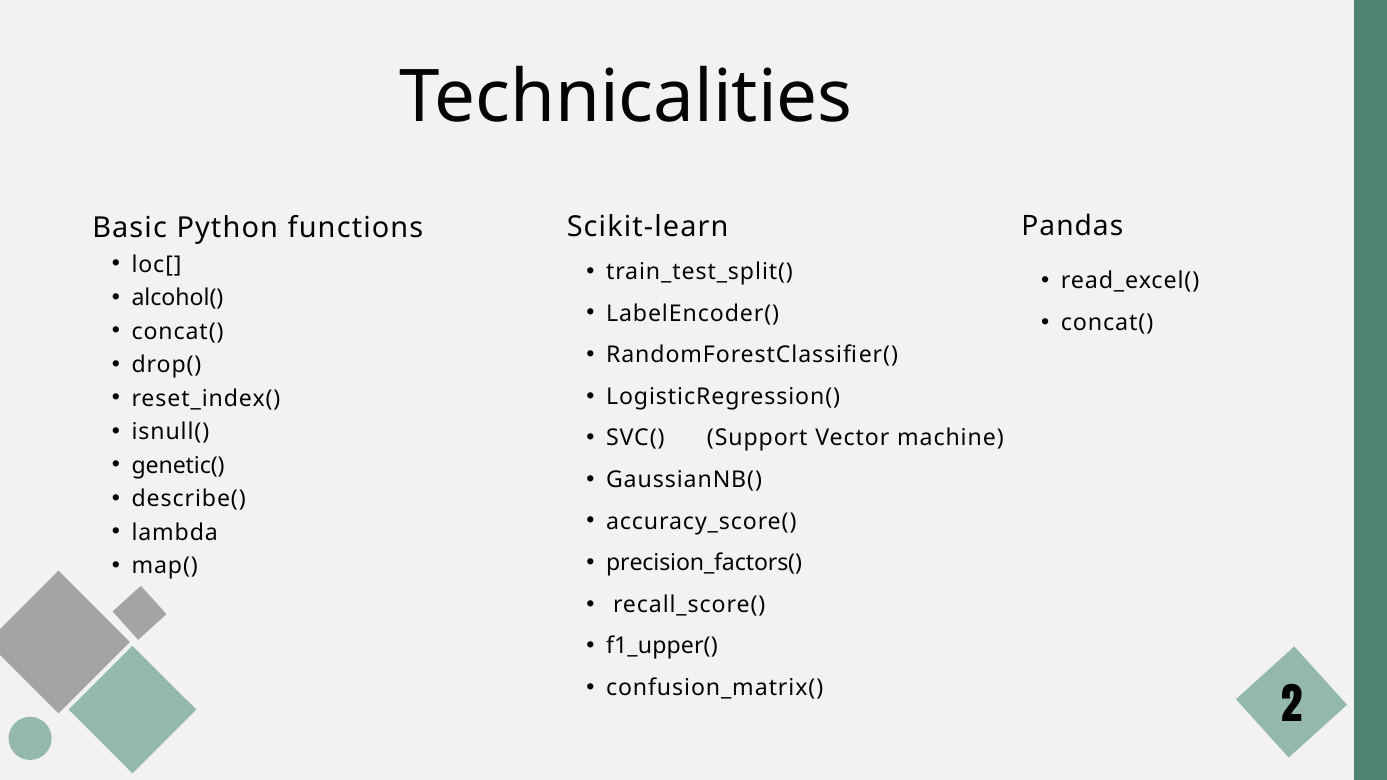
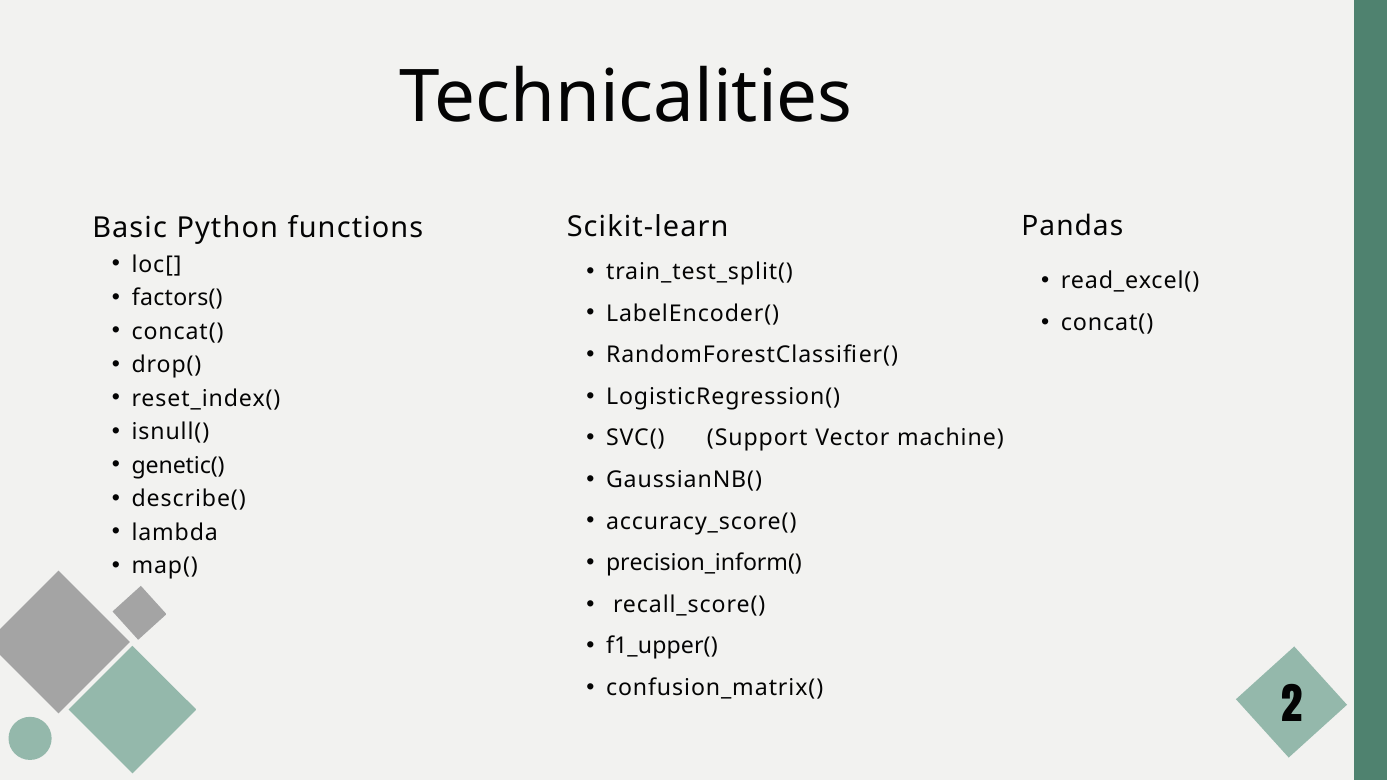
alcohol(: alcohol( -> factors( (177, 298)
precision_factors(: precision_factors( -> precision_inform( (704, 563)
